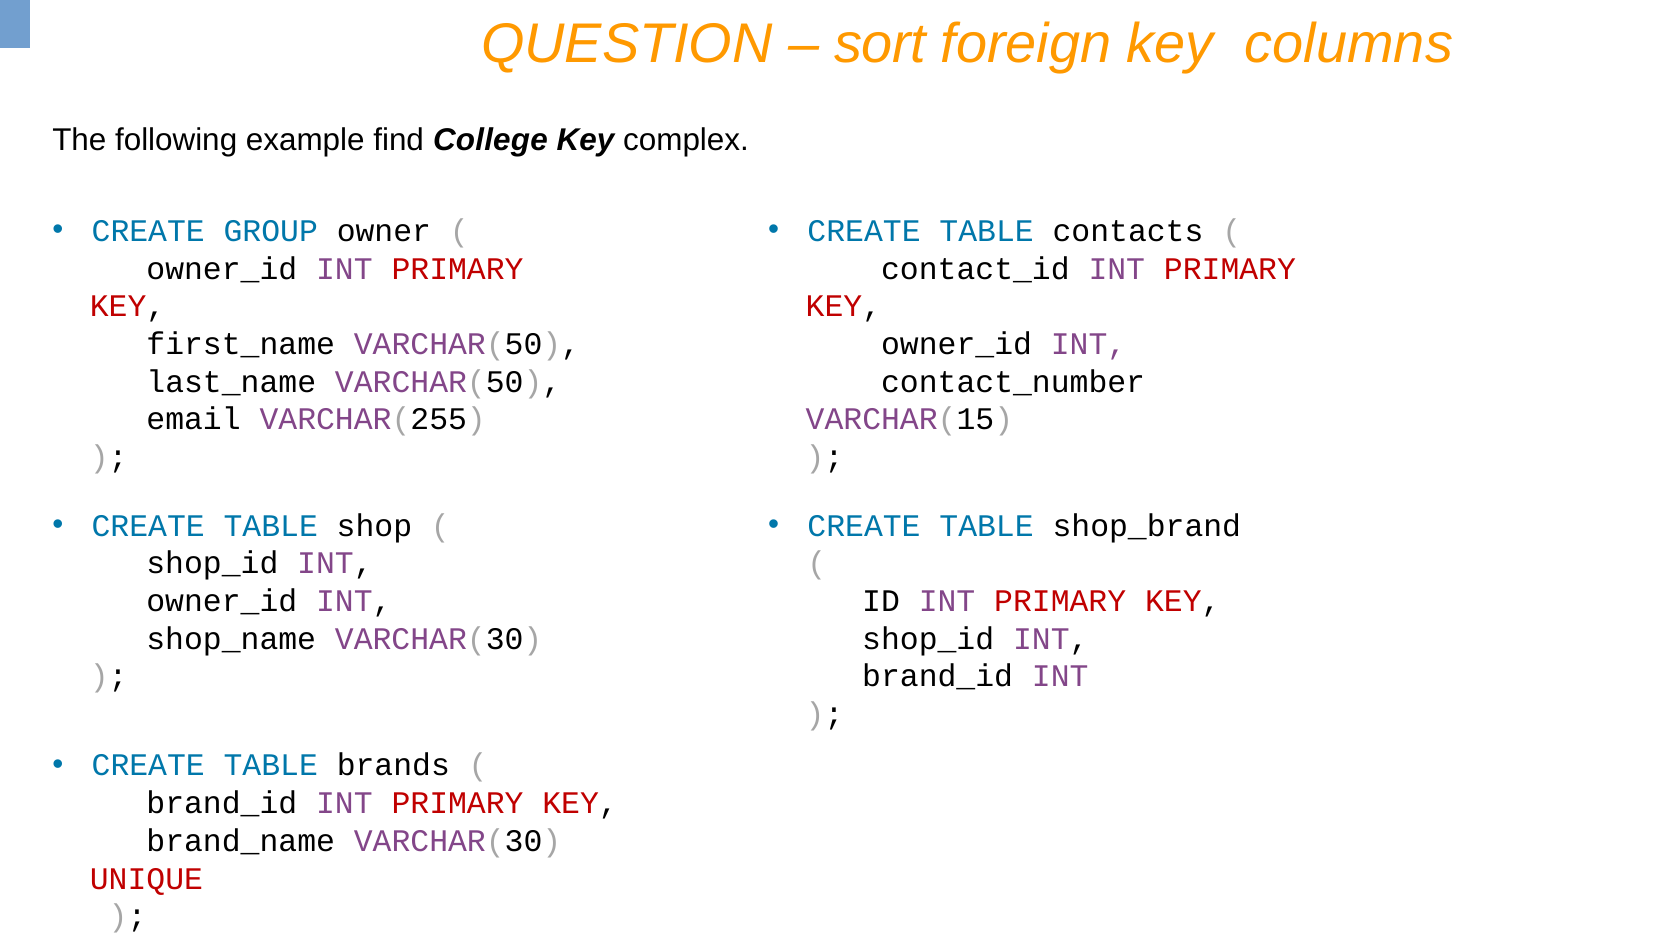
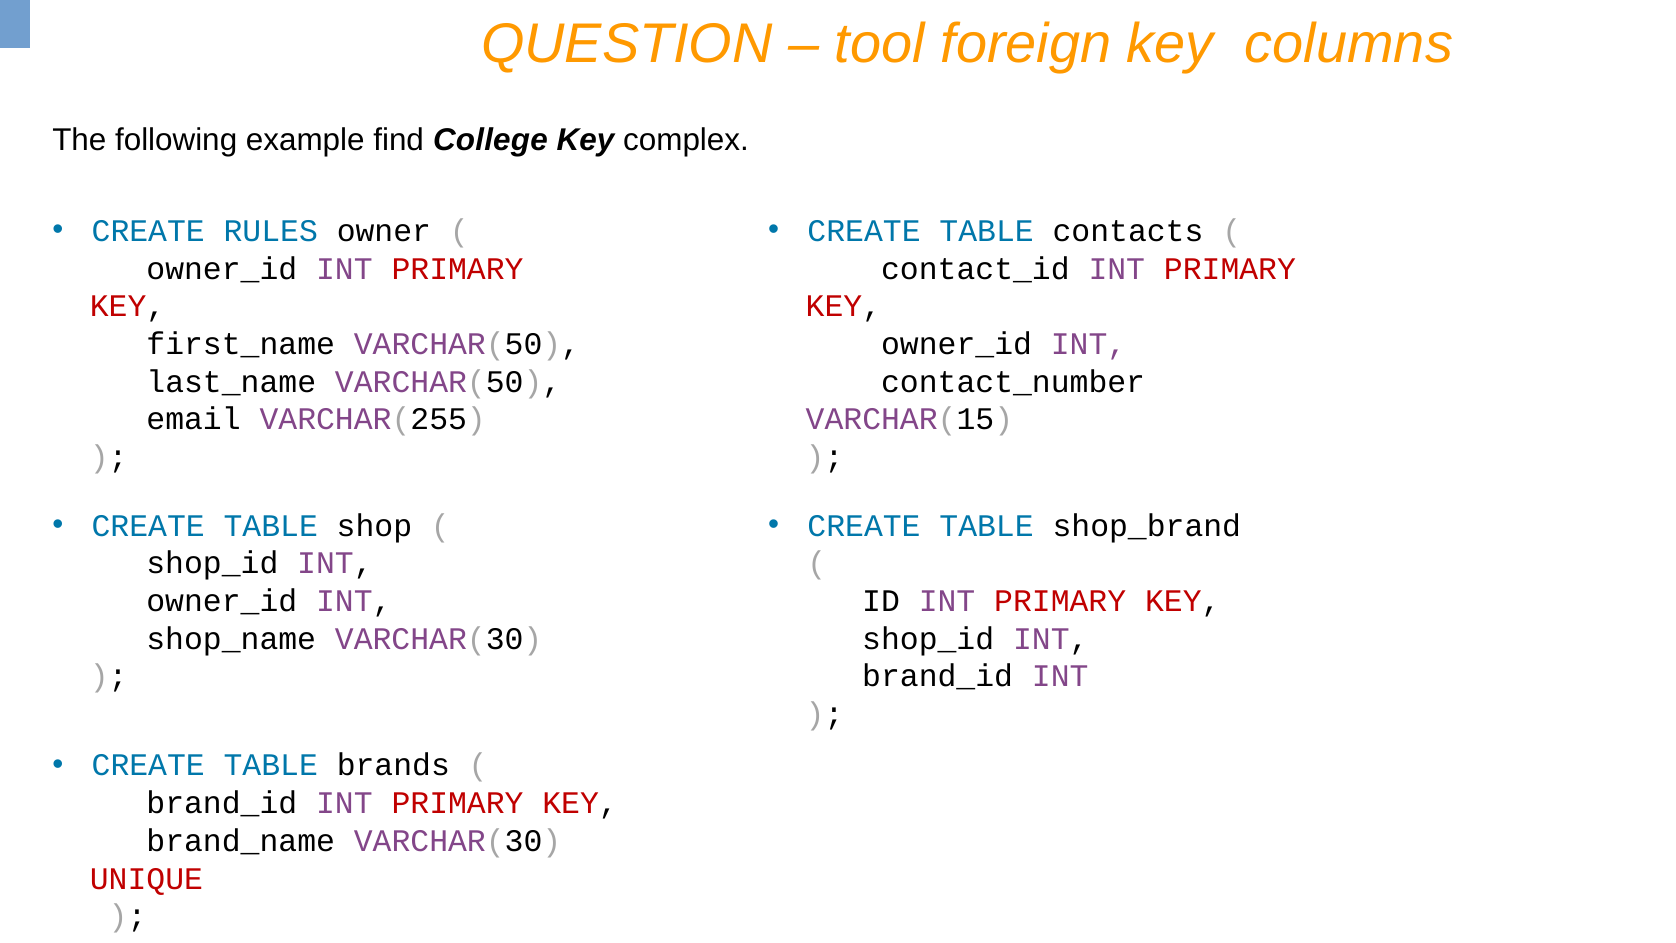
sort: sort -> tool (880, 44)
GROUP: GROUP -> RULES (271, 231)
